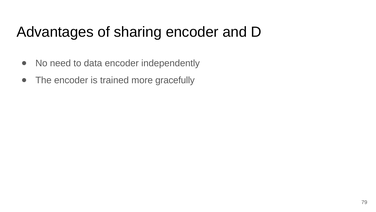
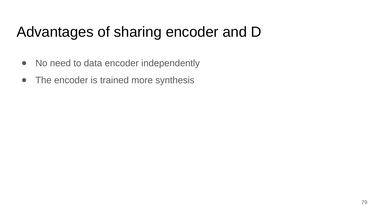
gracefully: gracefully -> synthesis (175, 80)
